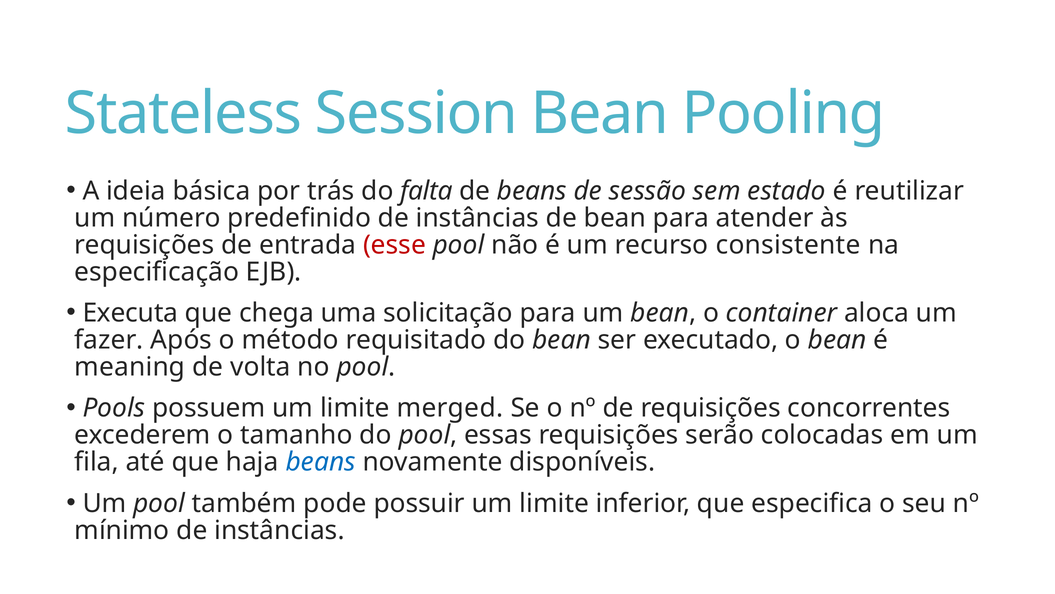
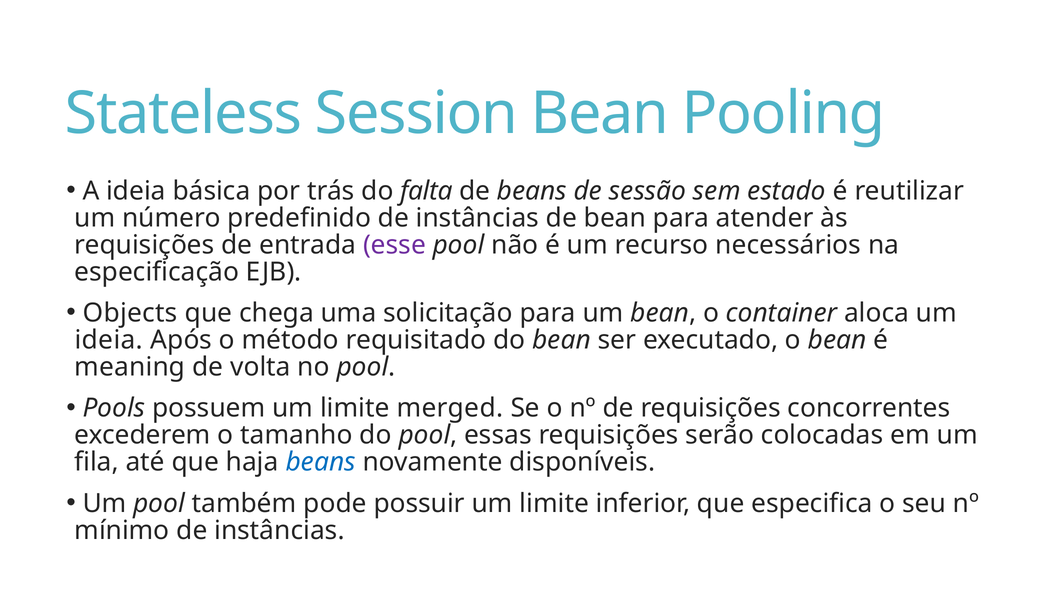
esse colour: red -> purple (394, 245)
consistente: consistente -> necessários (788, 245)
Executa: Executa -> Objects (130, 313)
fazer: fazer -> ideia (109, 340)
